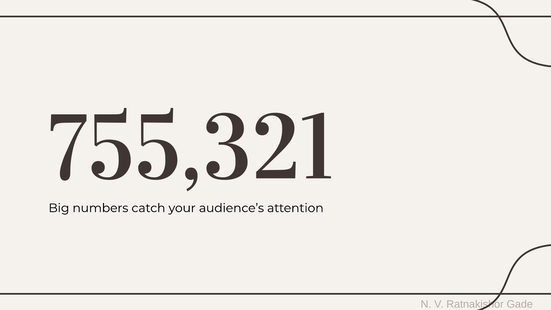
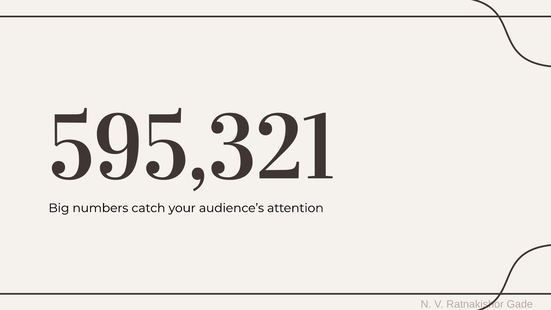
755,321: 755,321 -> 595,321 (192, 148)
